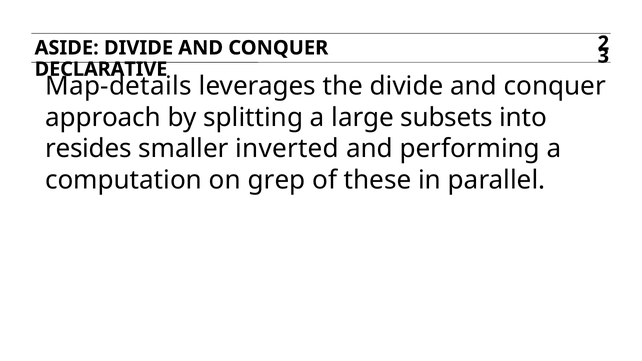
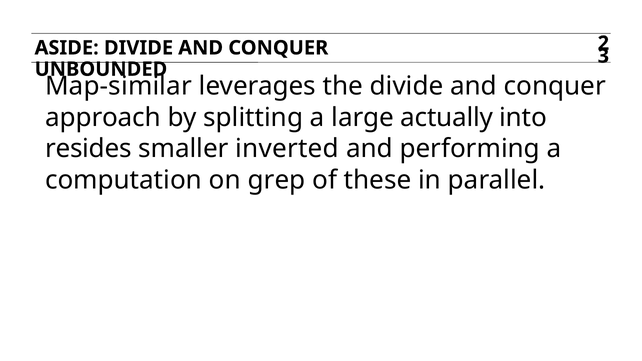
DECLARATIVE: DECLARATIVE -> UNBOUNDED (101, 69)
Map-details: Map-details -> Map-similar (118, 86)
subsets: subsets -> actually (447, 117)
